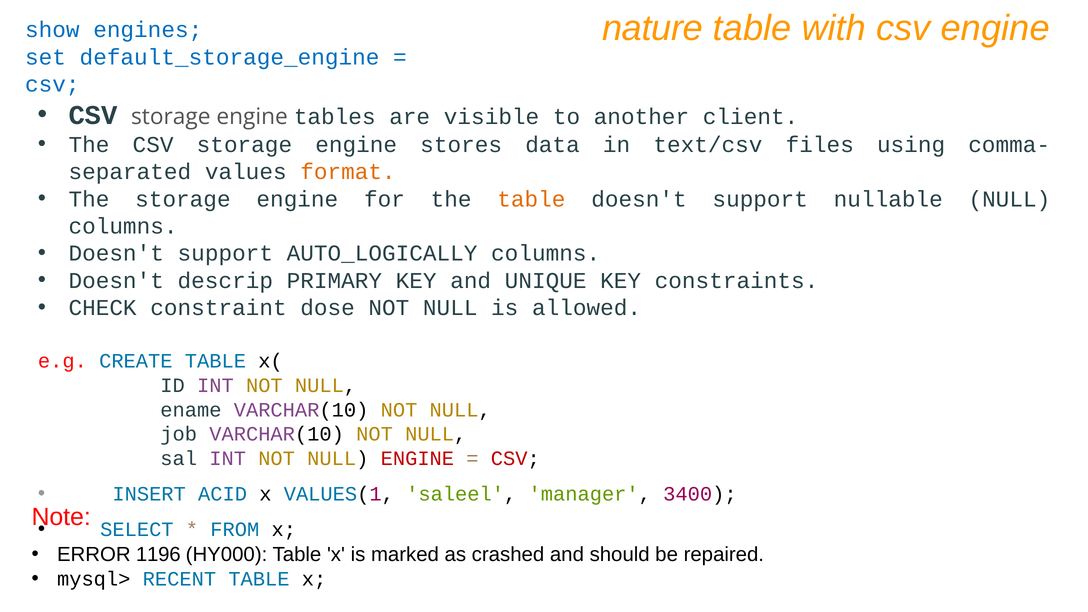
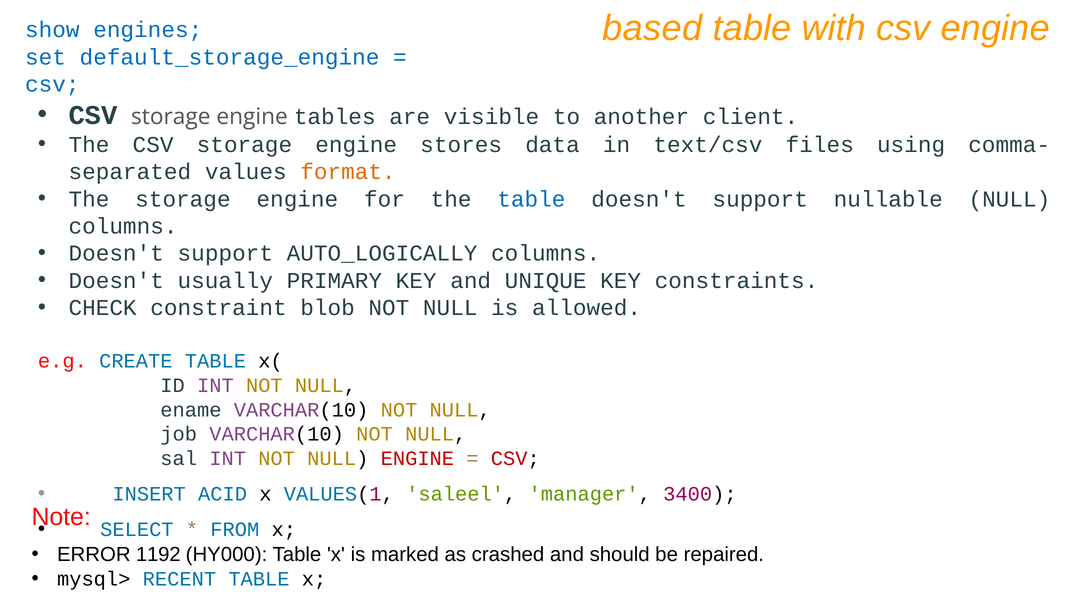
nature: nature -> based (652, 28)
table colour: orange -> blue (531, 199)
descrip: descrip -> usually (225, 281)
dose: dose -> blob (328, 308)
1196: 1196 -> 1192 (158, 555)
